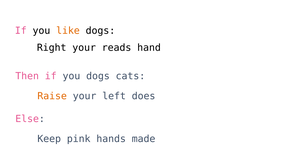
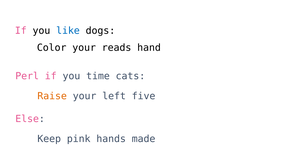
like colour: orange -> blue (68, 31)
Right: Right -> Color (52, 48)
Then: Then -> Perl (27, 76)
you dogs: dogs -> time (98, 76)
does: does -> five (144, 96)
